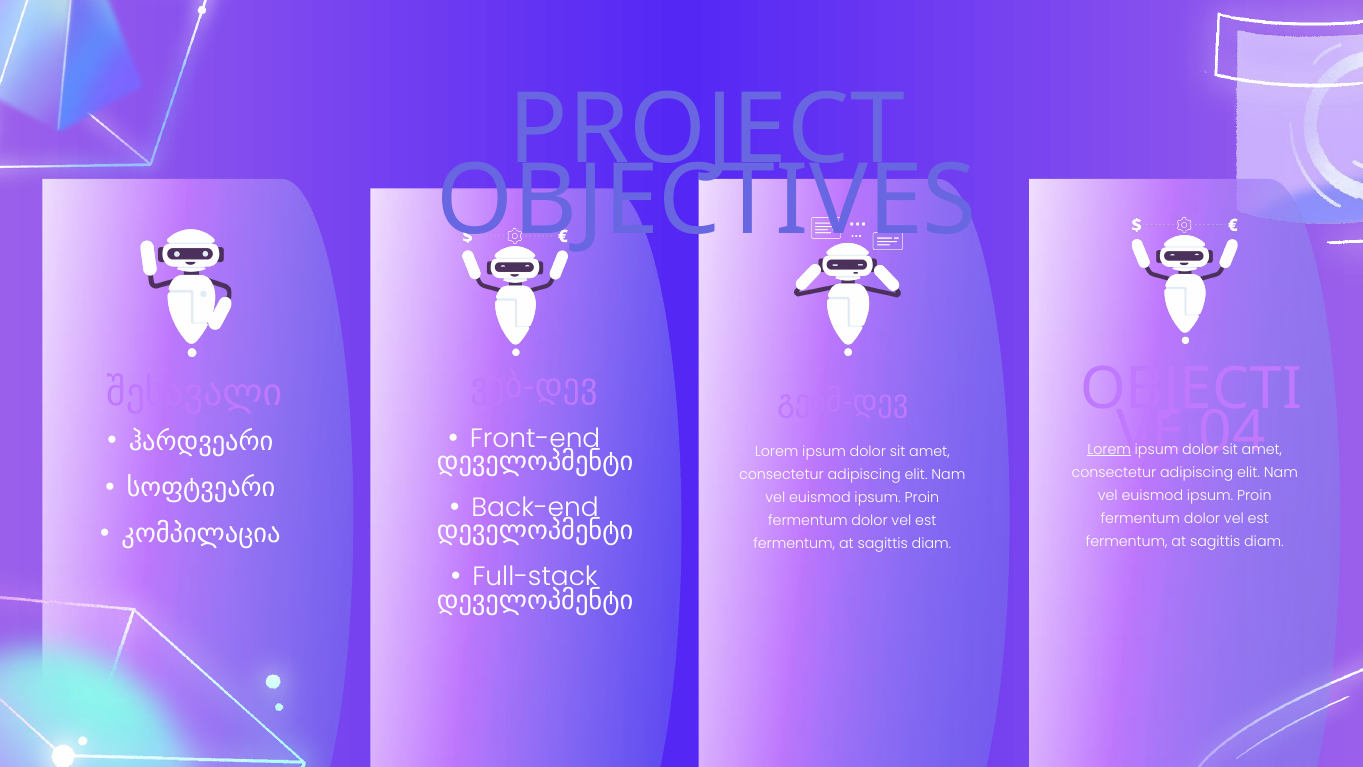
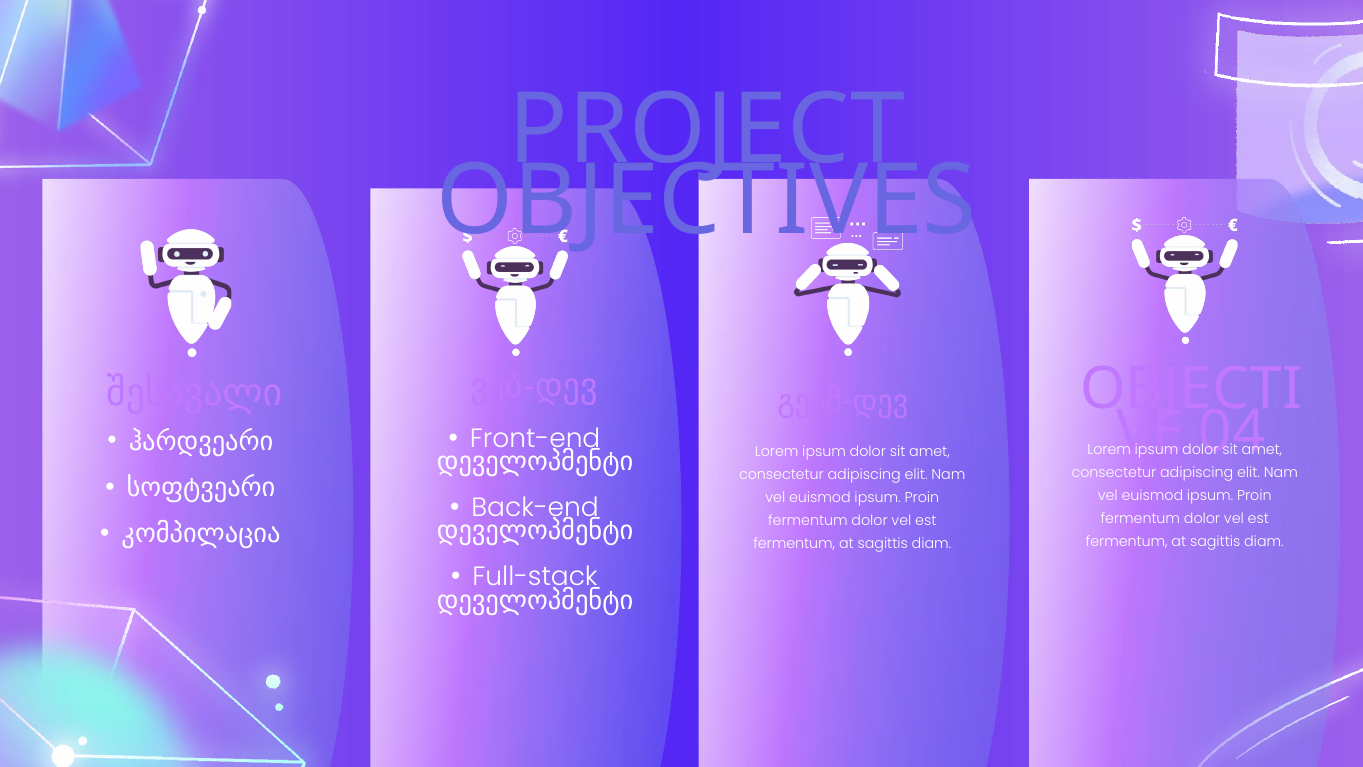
Lorem underline: present -> none (1109, 450)
